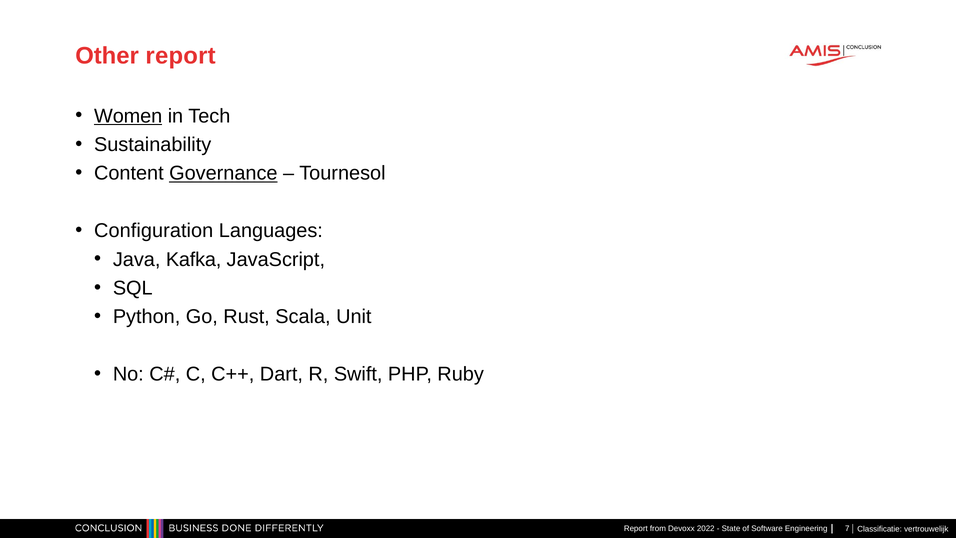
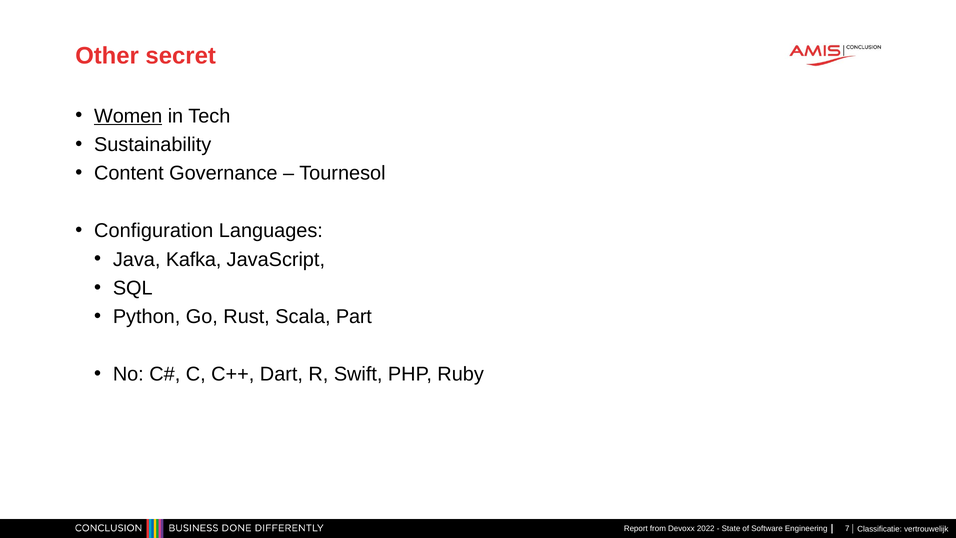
Other report: report -> secret (181, 56)
Governance underline: present -> none (223, 173)
Unit: Unit -> Part (354, 317)
